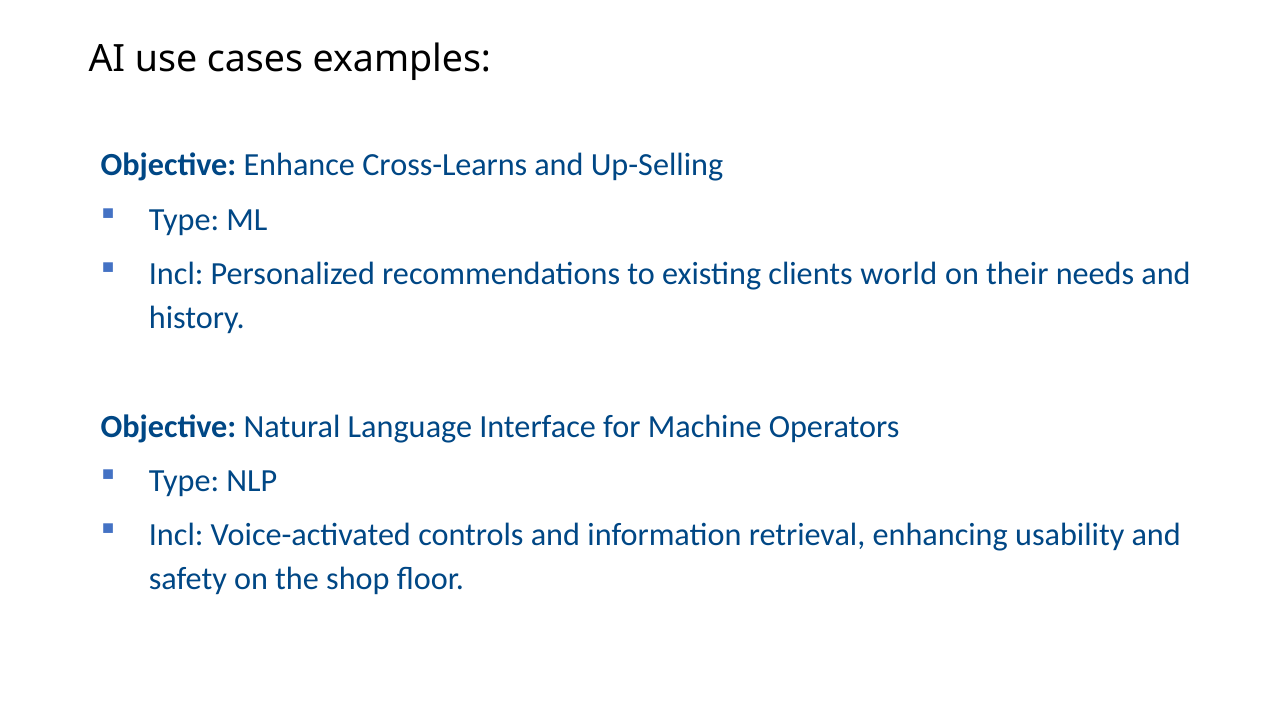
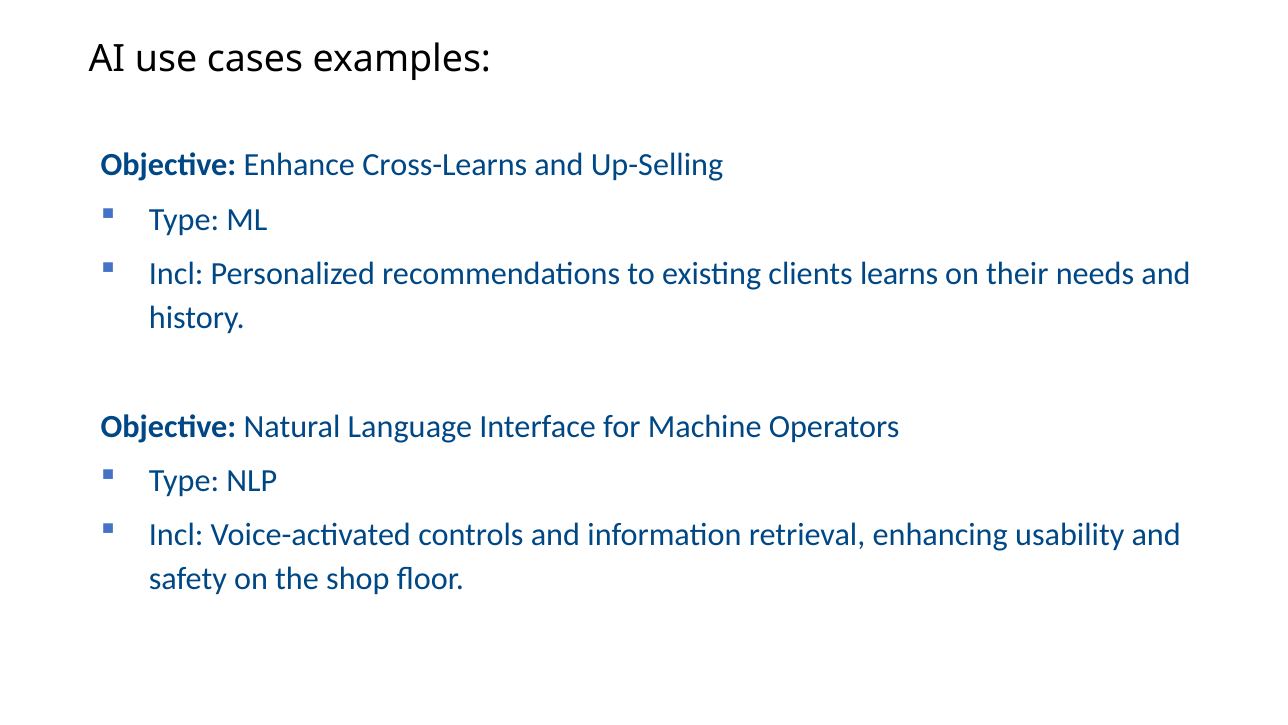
world: world -> learns (899, 274)
